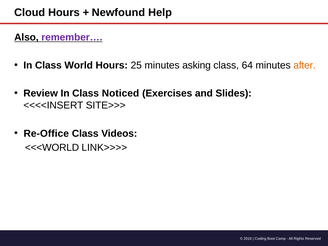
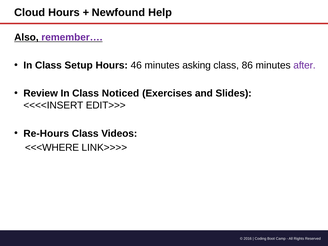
World: World -> Setup (79, 65)
25: 25 -> 46 (136, 65)
64: 64 -> 86 (247, 65)
after colour: orange -> purple (304, 65)
SITE>>>: SITE>>> -> EDIT>>> (106, 105)
Re-Office: Re-Office -> Re-Hours (46, 133)
<<<WORLD: <<<WORLD -> <<<WHERE (52, 148)
